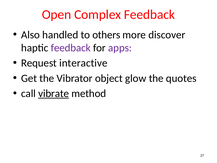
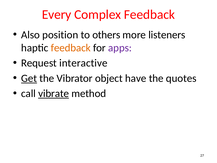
Open: Open -> Every (57, 14)
handled: handled -> position (60, 35)
discover: discover -> listeners (167, 35)
feedback colour: purple -> orange (71, 48)
Get underline: none -> present (29, 78)
glow: glow -> have (136, 78)
